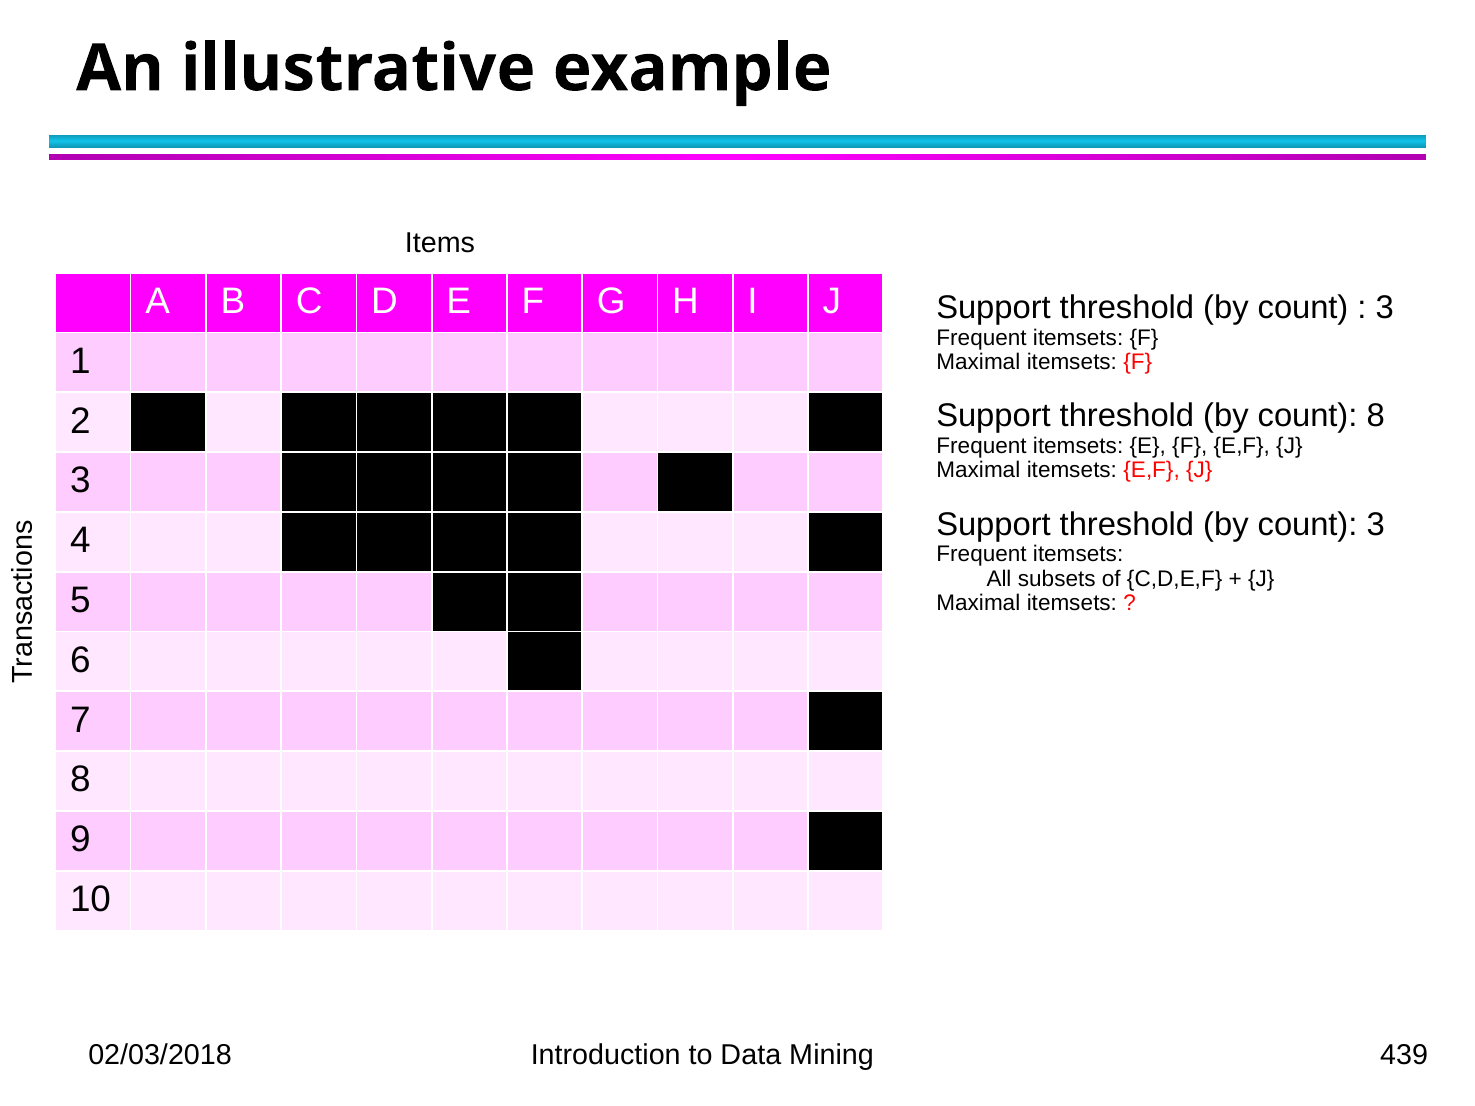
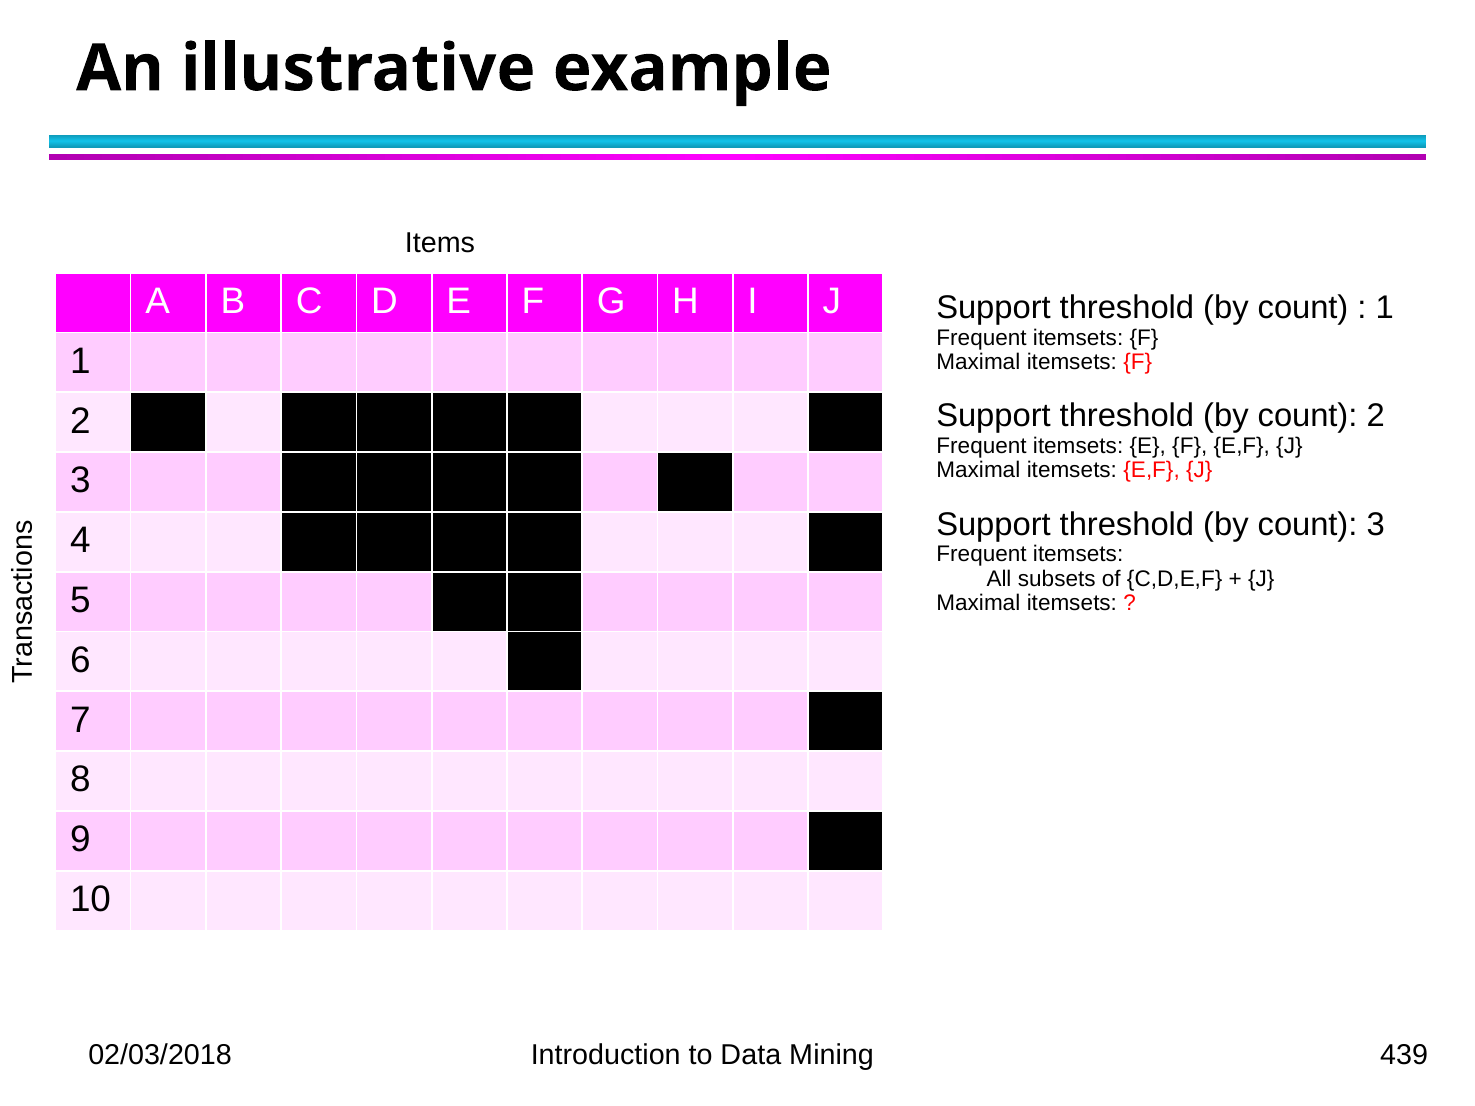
3: 3 -> 1 (1385, 308)
count 8: 8 -> 2 (1376, 416)
